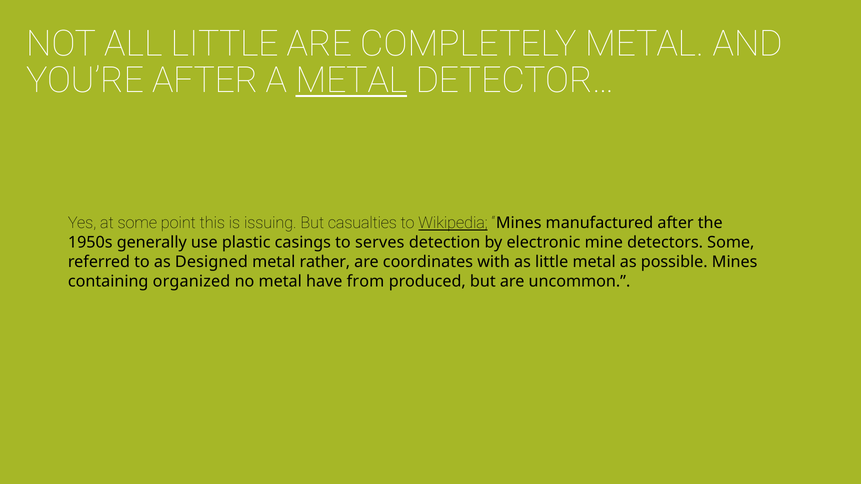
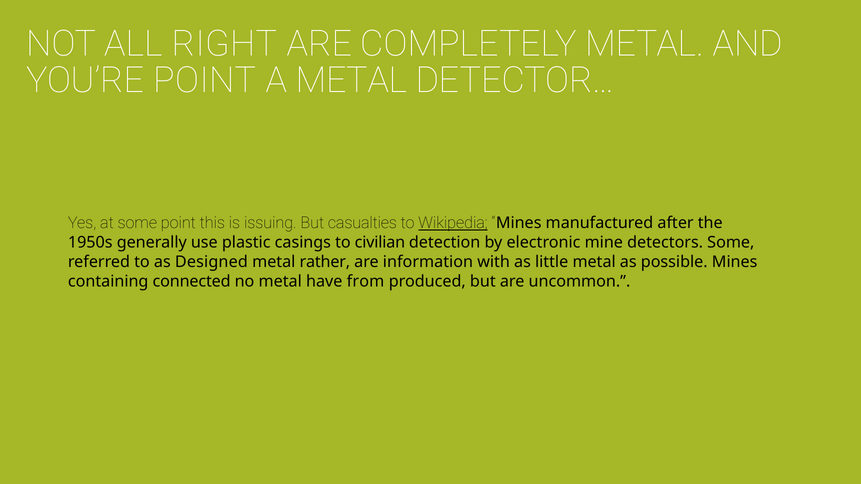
ALL LITTLE: LITTLE -> RIGHT (225, 44)
YOU’RE AFTER: AFTER -> POINT (205, 81)
METAL underline: present -> none (351, 81)
serves: serves -> civilian (380, 243)
coordinates: coordinates -> information (428, 262)
organized: organized -> connected (192, 281)
